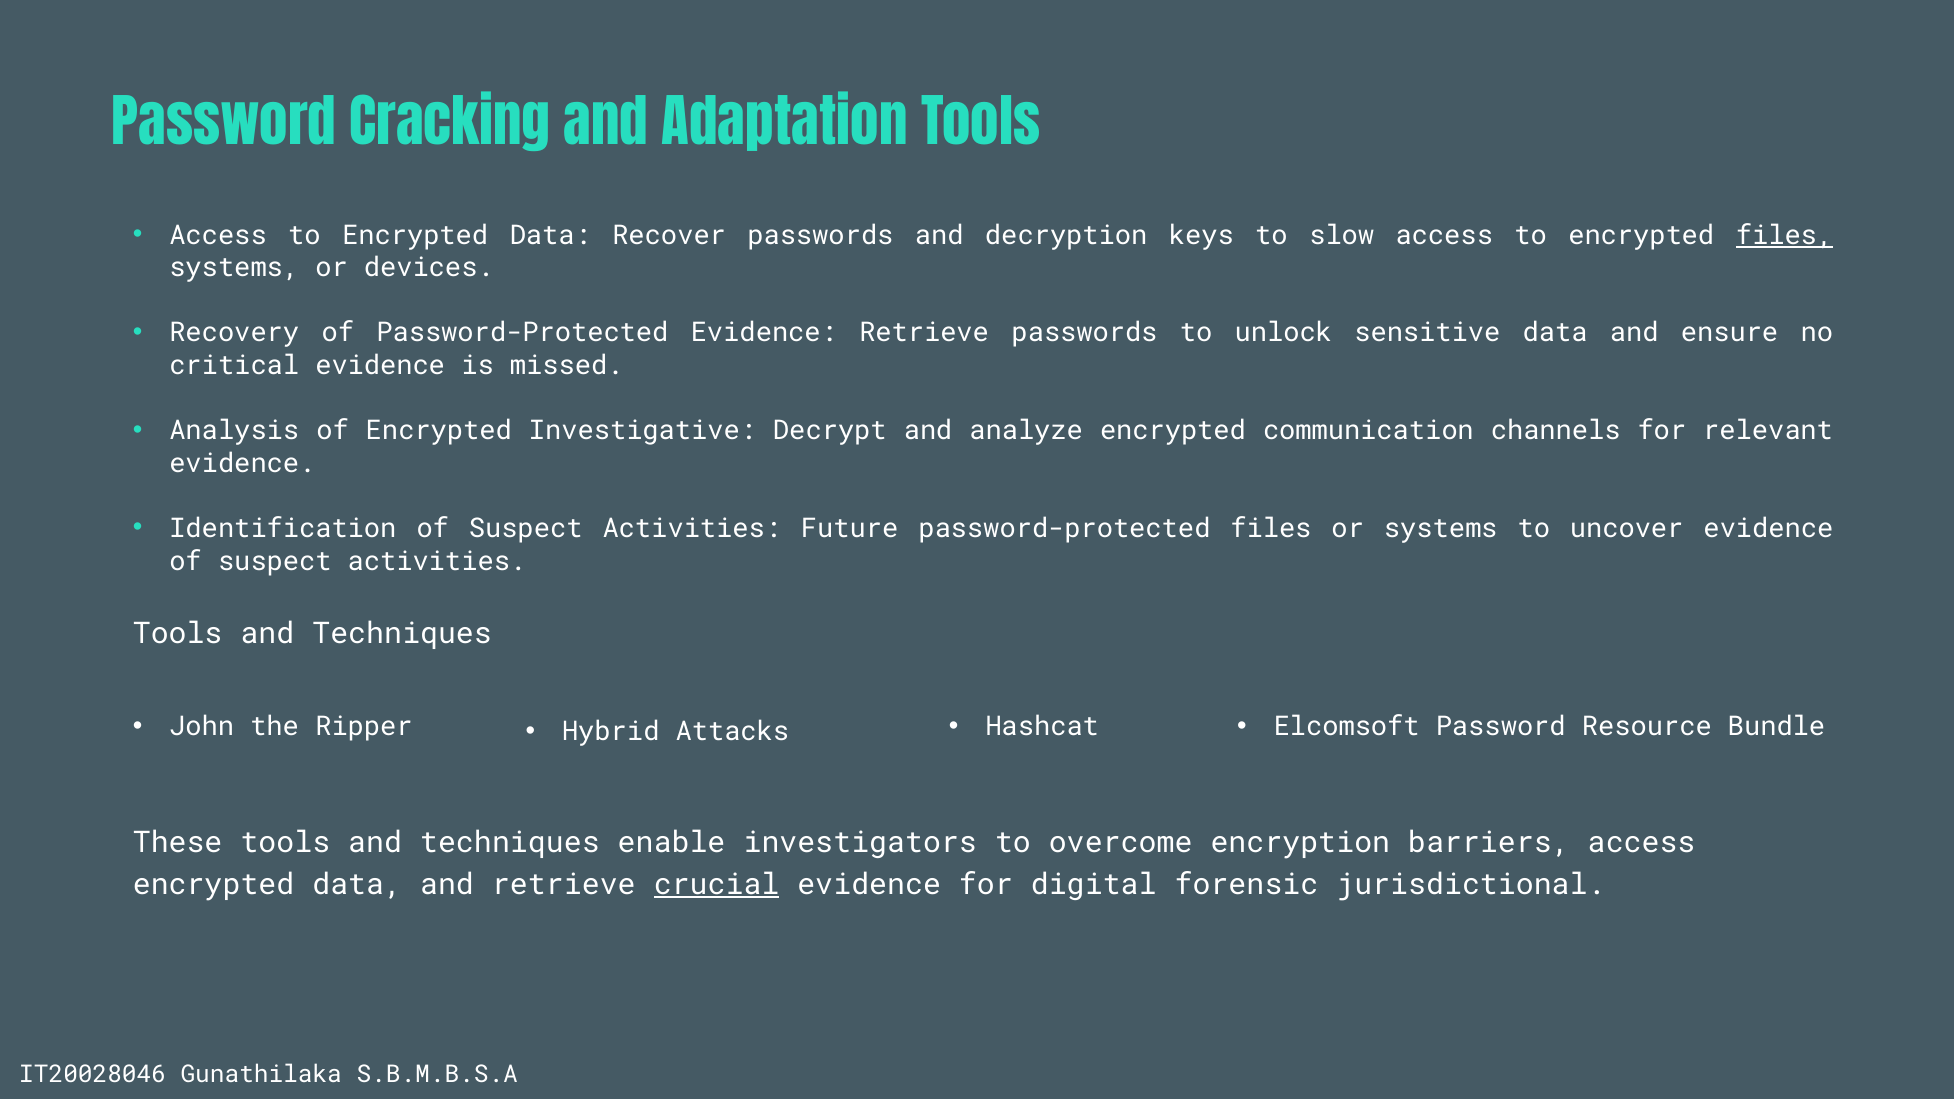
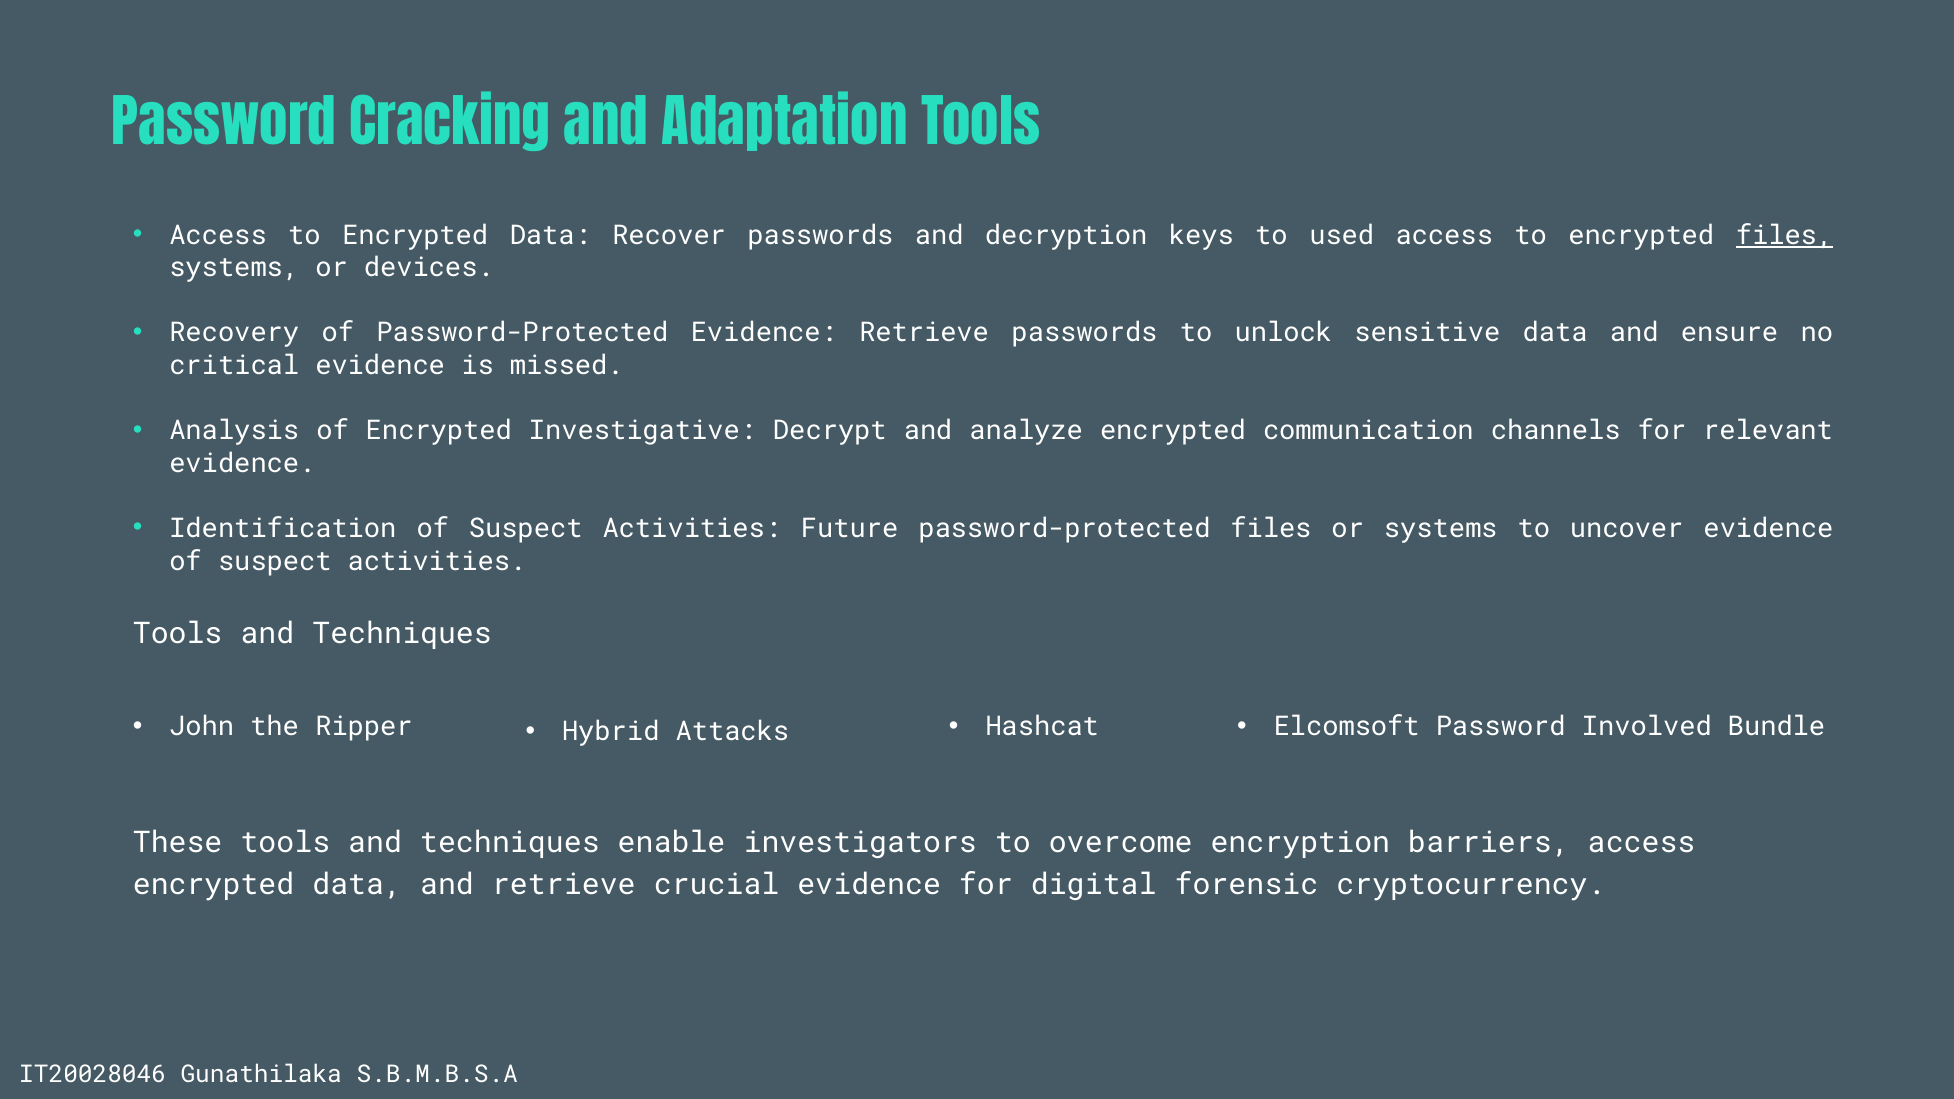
slow: slow -> used (1342, 235)
Resource: Resource -> Involved (1647, 727)
crucial underline: present -> none (717, 884)
jurisdictional: jurisdictional -> cryptocurrency (1471, 884)
